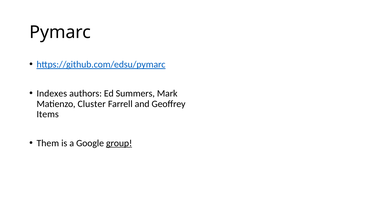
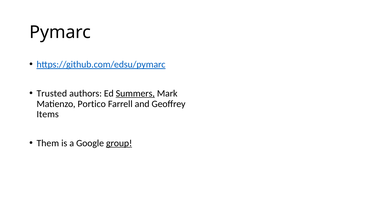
Indexes: Indexes -> Trusted (52, 93)
Summers underline: none -> present (135, 93)
Cluster: Cluster -> Portico (92, 104)
